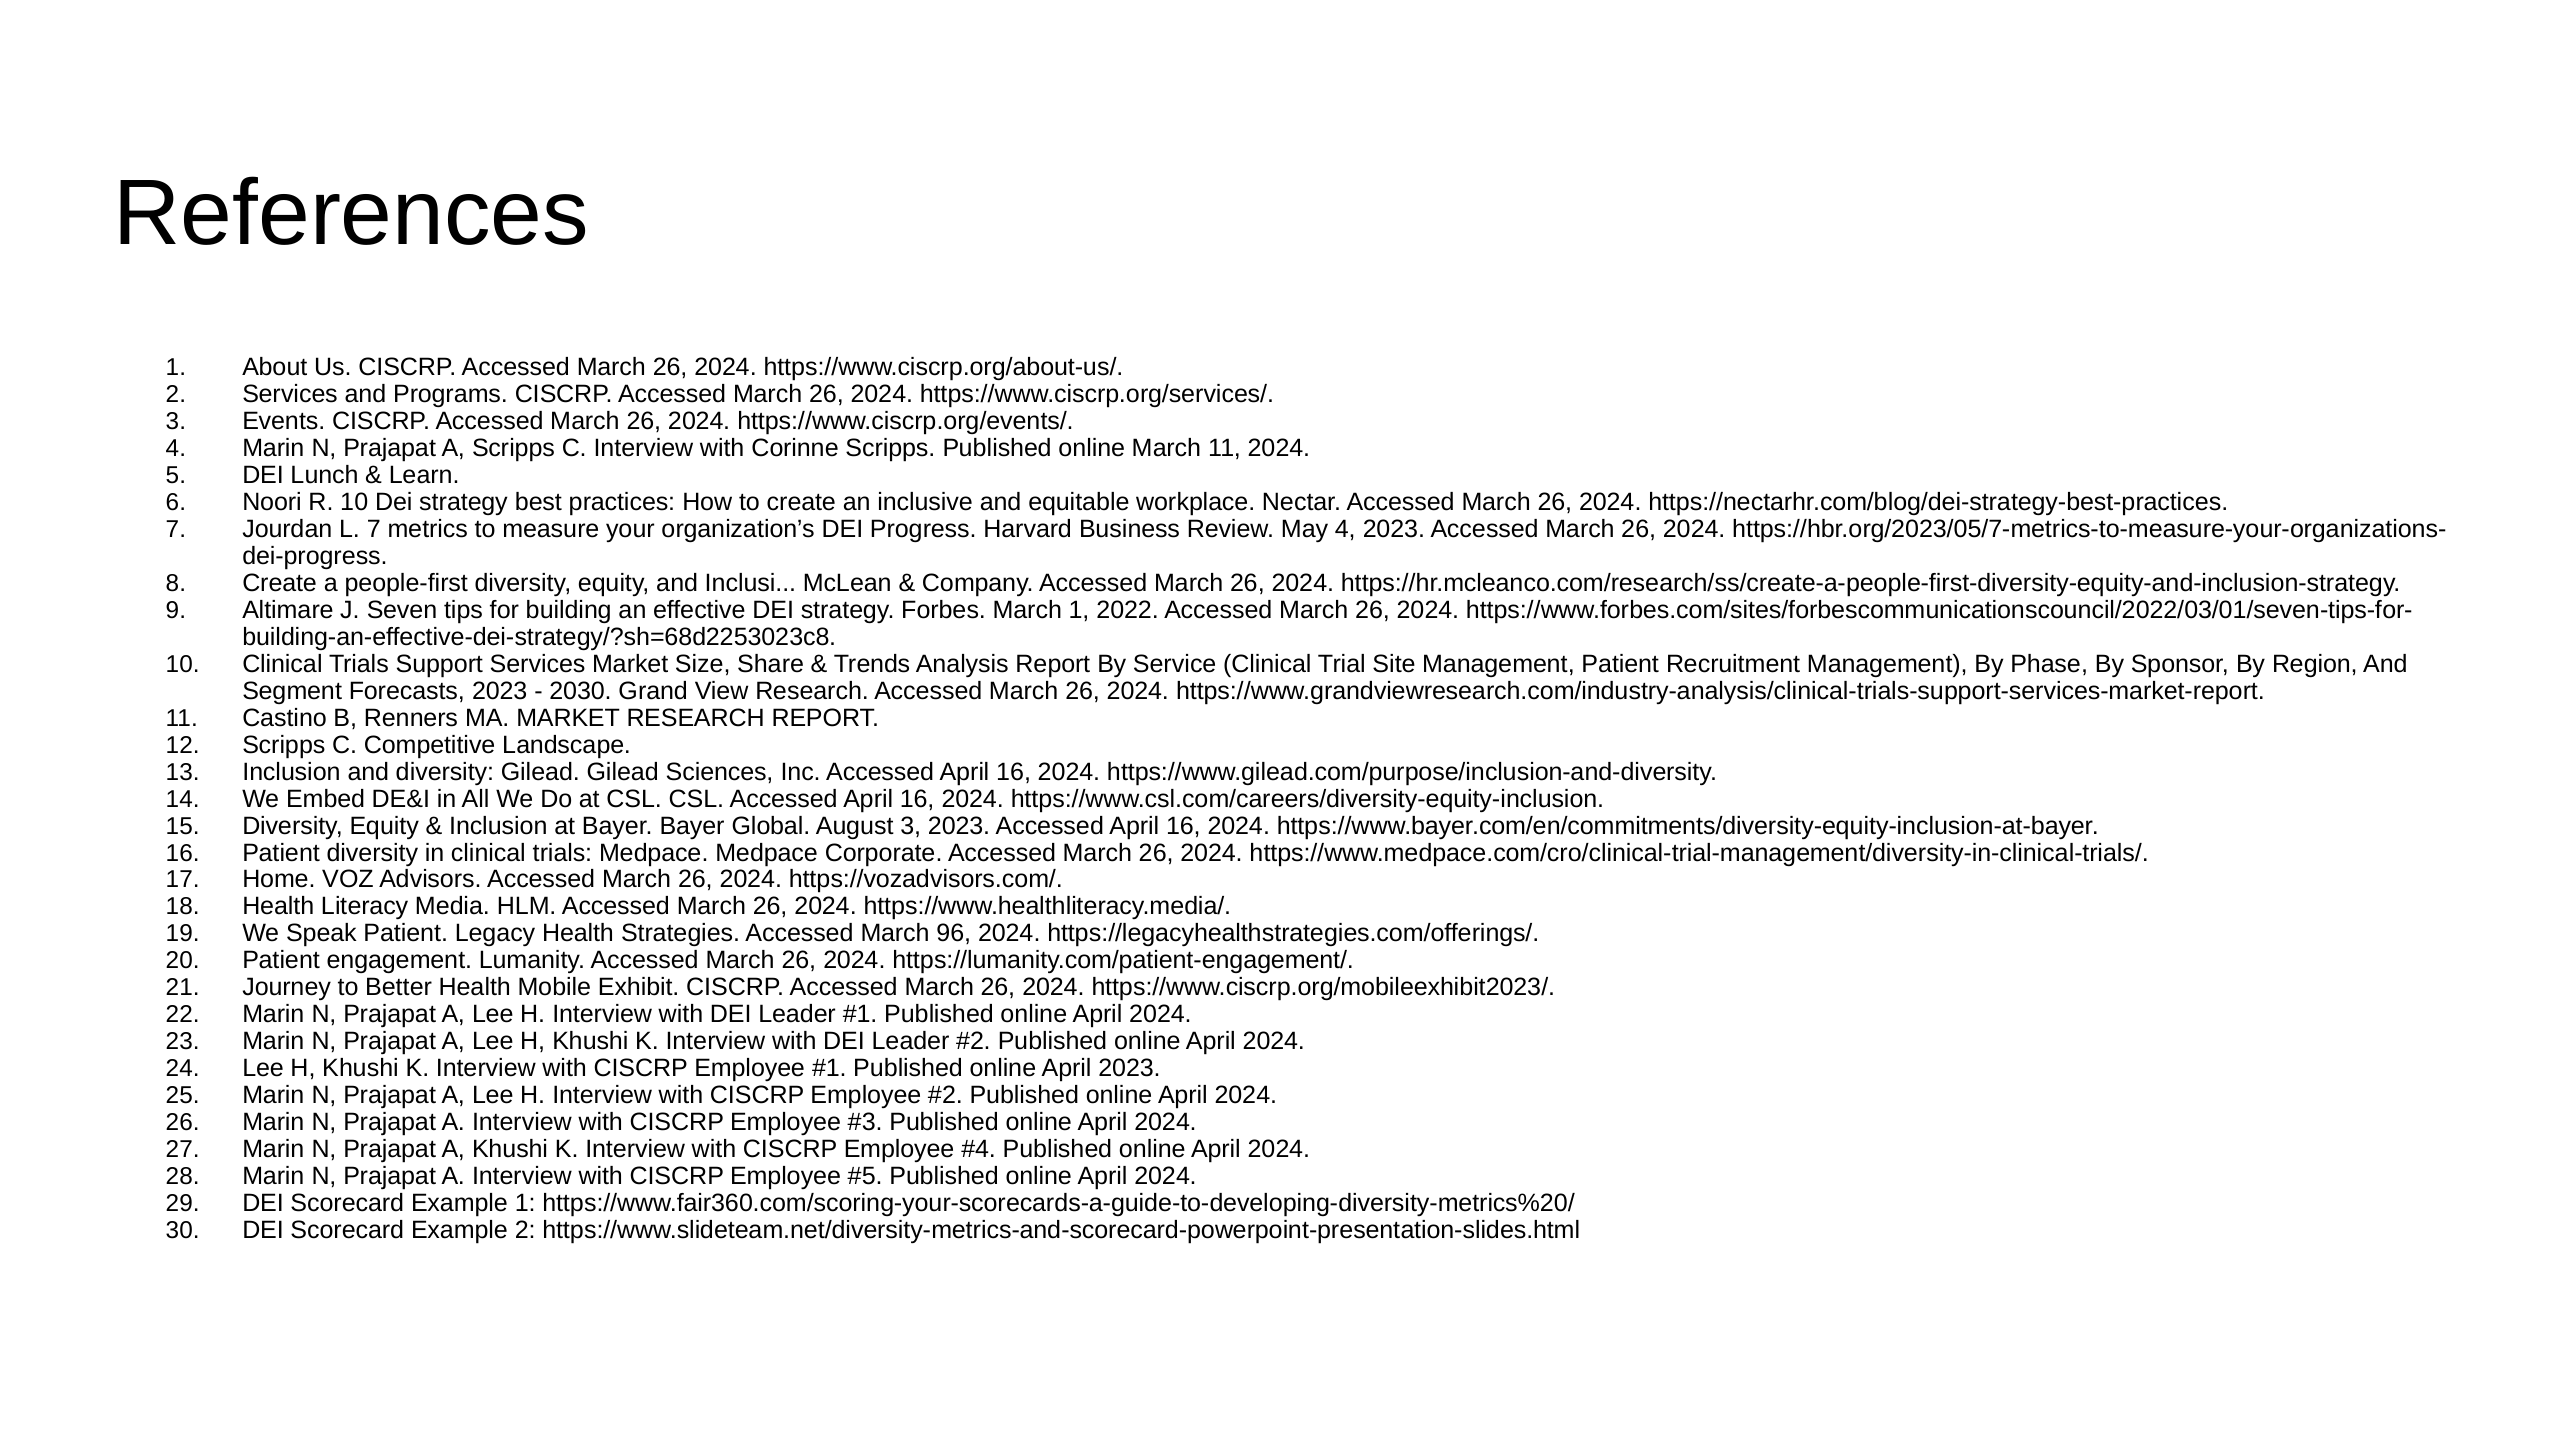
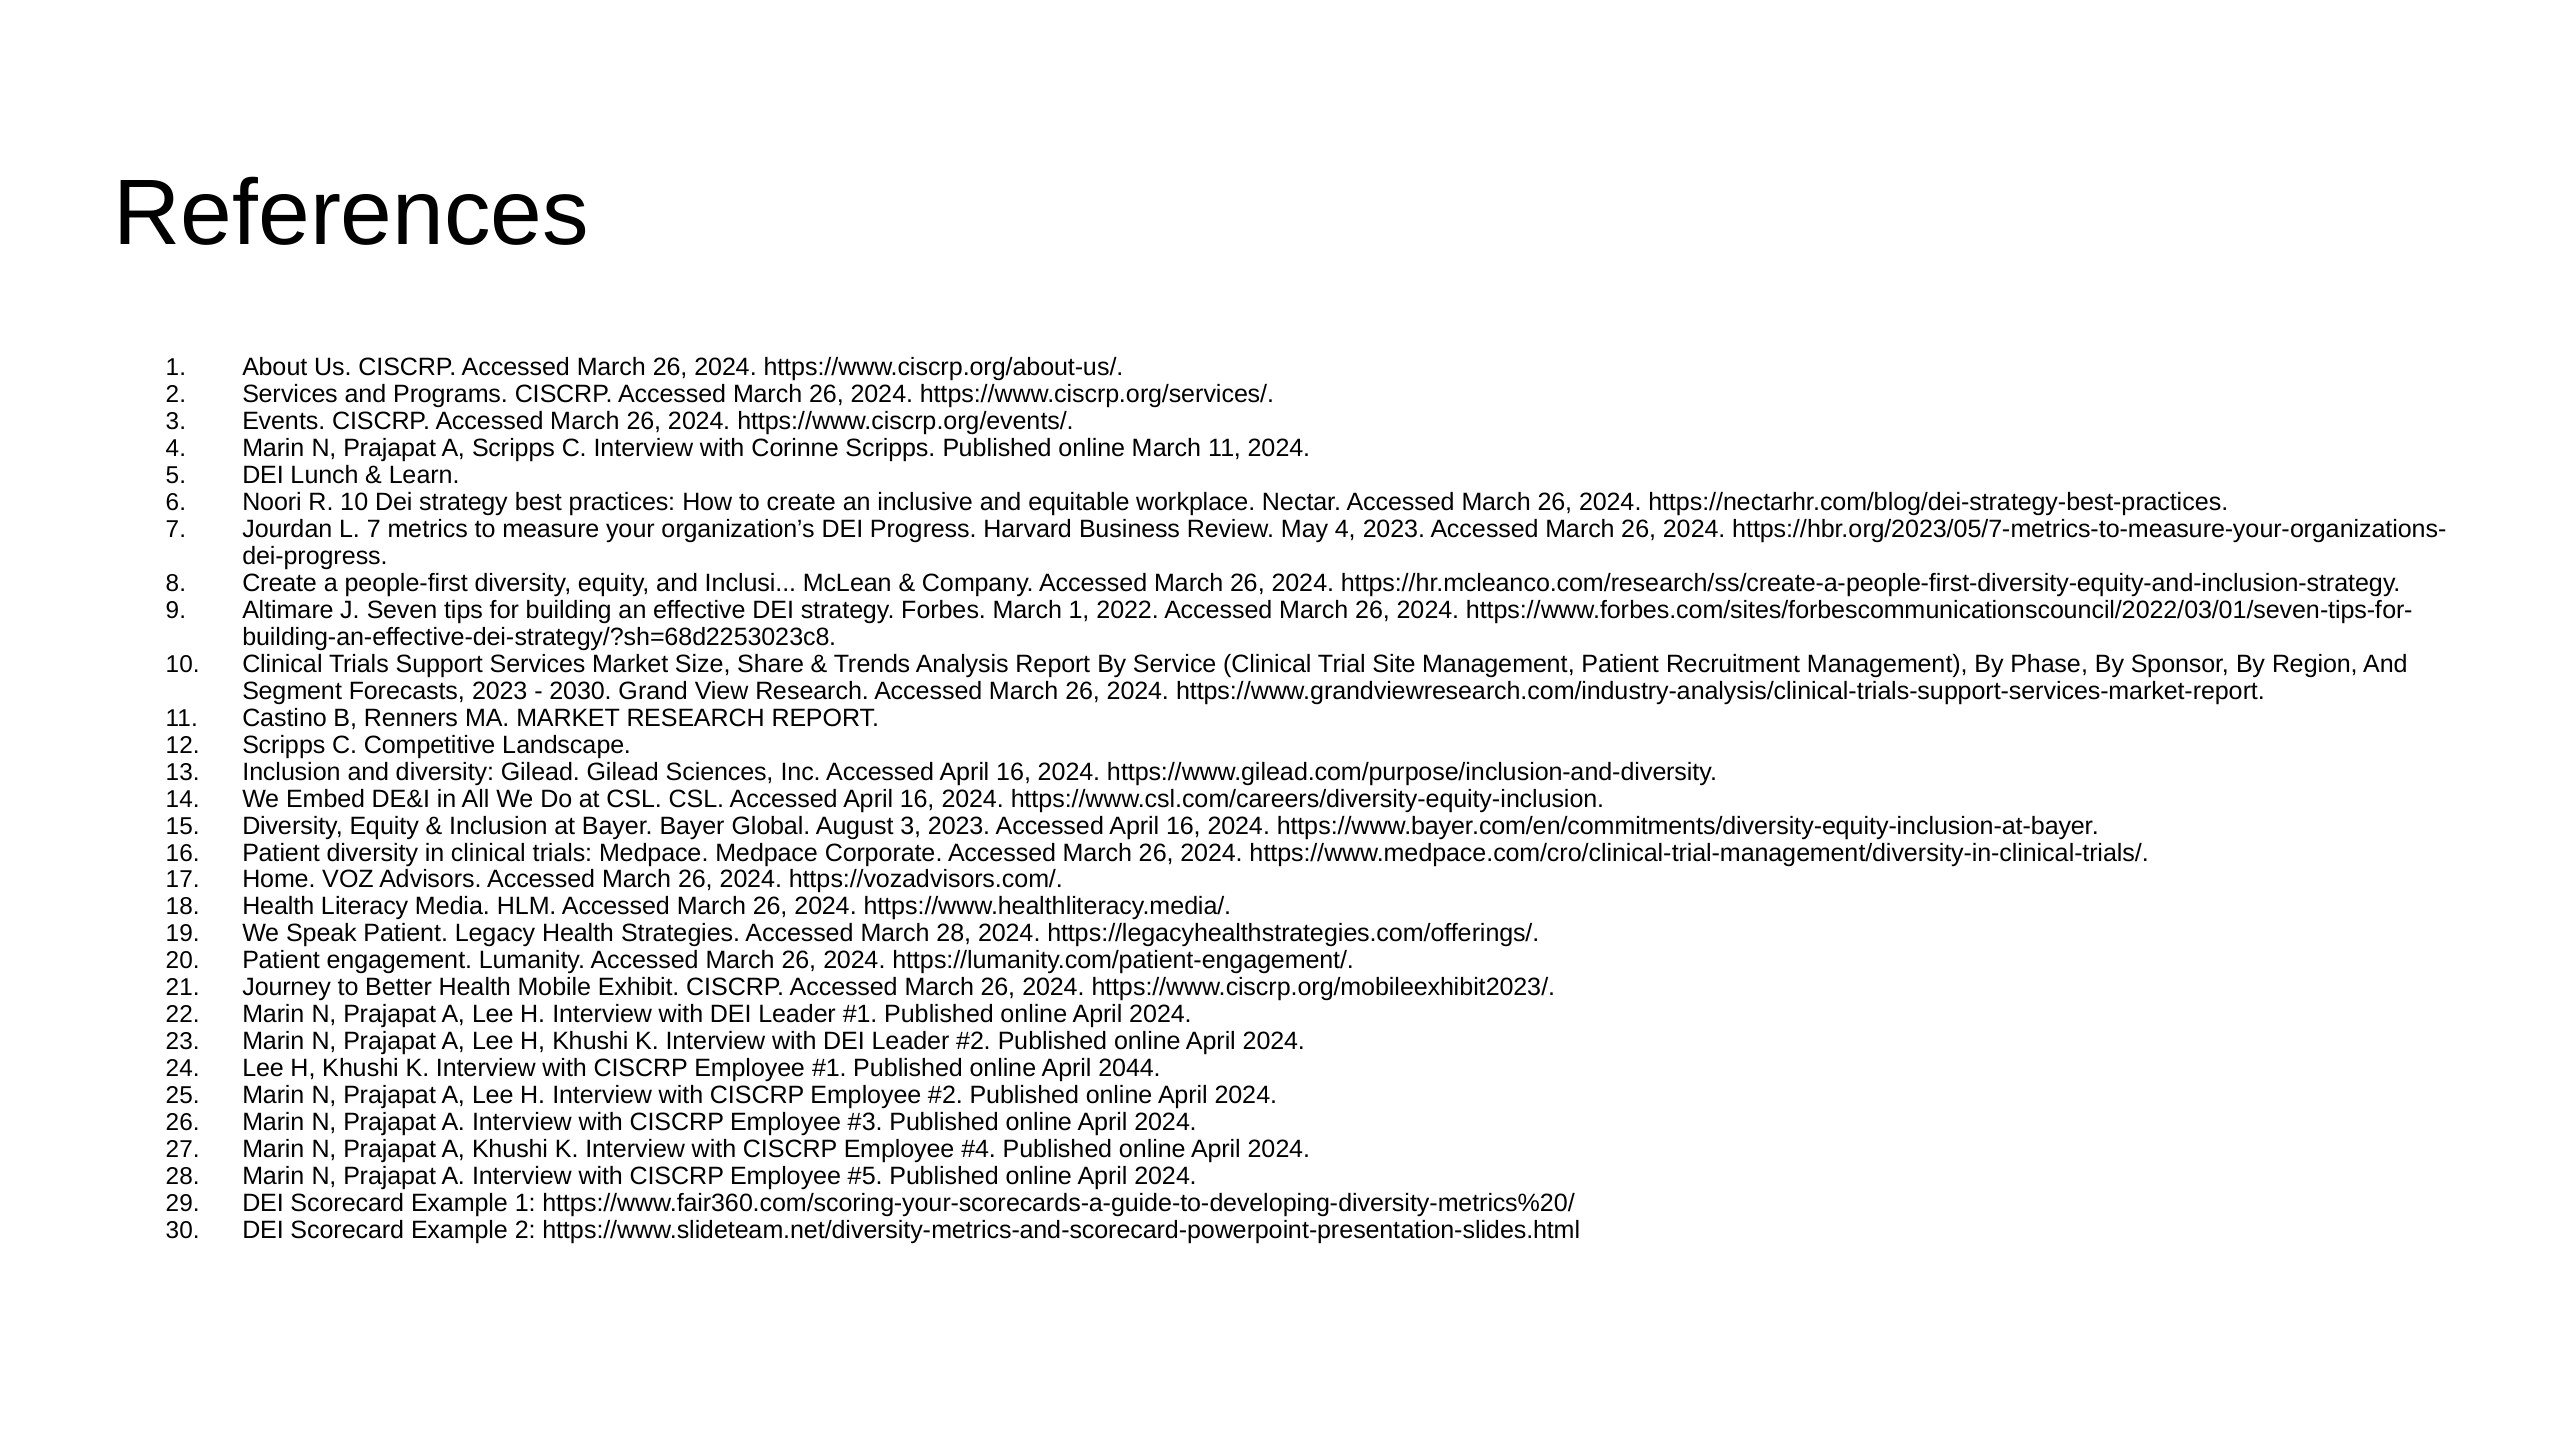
March 96: 96 -> 28 (954, 934)
April 2023: 2023 -> 2044 (1129, 1069)
